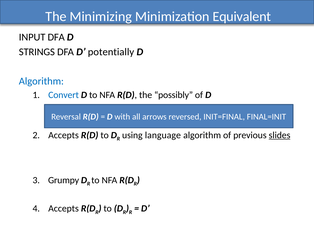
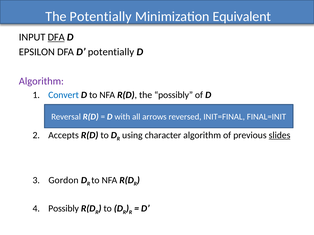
The Minimizing: Minimizing -> Potentially (101, 17)
DFA underline: none -> present (56, 37)
STRINGS: STRINGS -> EPSILON (37, 52)
Algorithm colour: blue -> purple (41, 81)
language: language -> character (163, 135)
Grumpy: Grumpy -> Gordon (63, 180)
Accepts: Accepts -> Possibly (64, 209)
